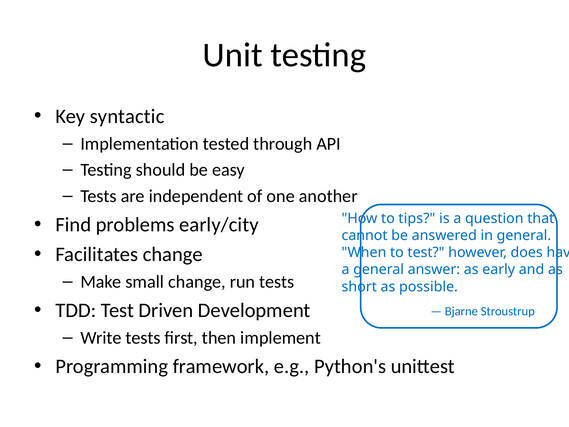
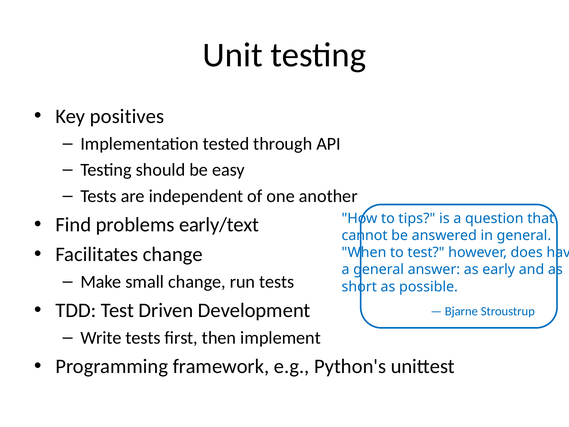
syntactic: syntactic -> positives (127, 116)
early/city: early/city -> early/text (219, 225)
